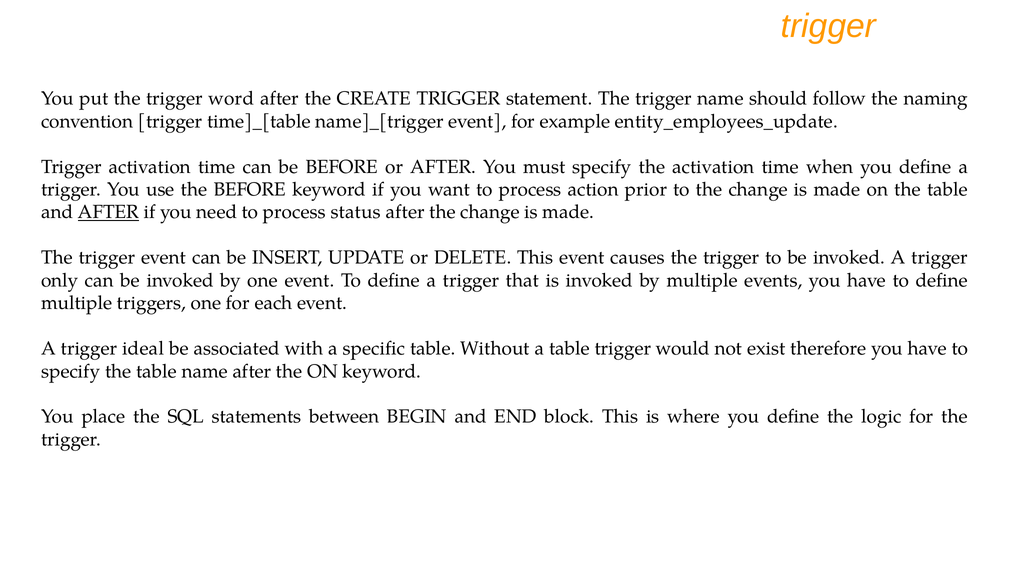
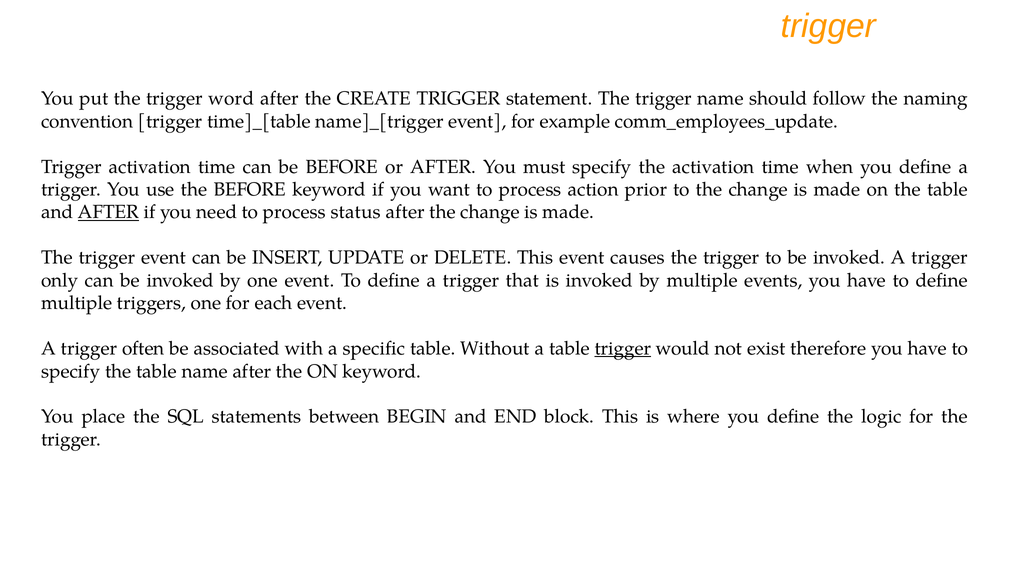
entity_employees_update: entity_employees_update -> comm_employees_update (726, 121)
ideal: ideal -> often (143, 349)
trigger underline: none -> present (623, 349)
